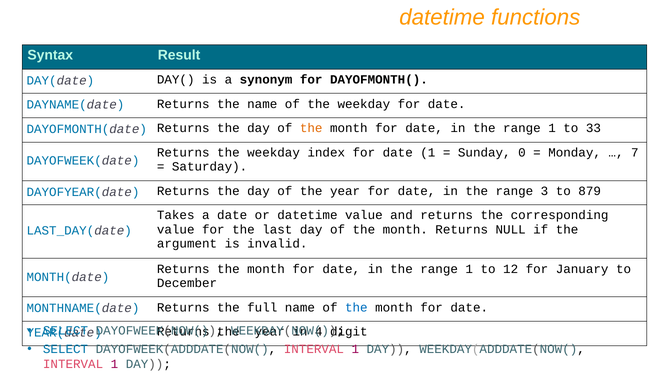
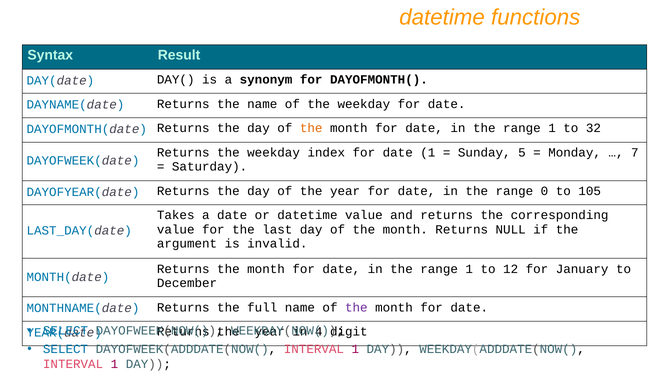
33: 33 -> 32 (593, 128)
0: 0 -> 5 (522, 152)
3: 3 -> 0 (545, 191)
879: 879 -> 105 (590, 191)
the colour: blue -> purple (356, 307)
